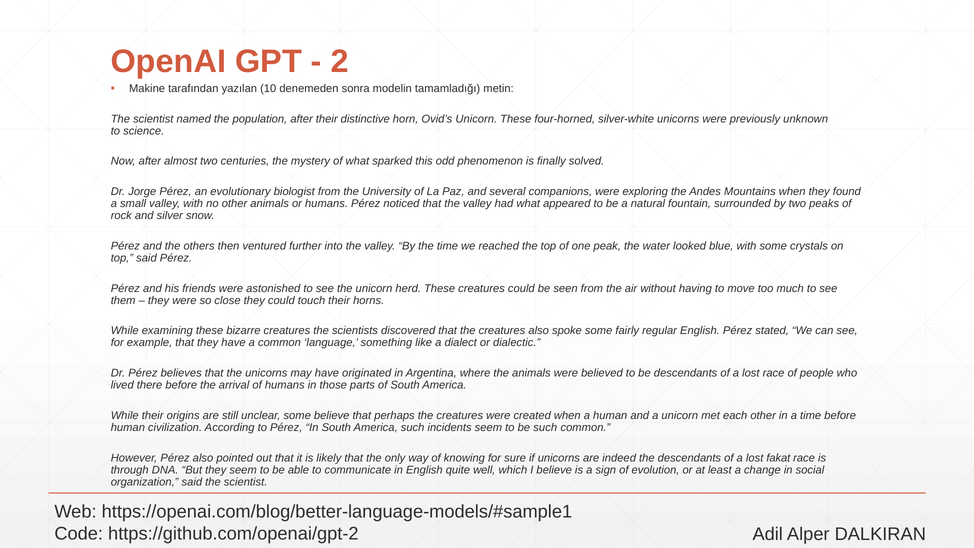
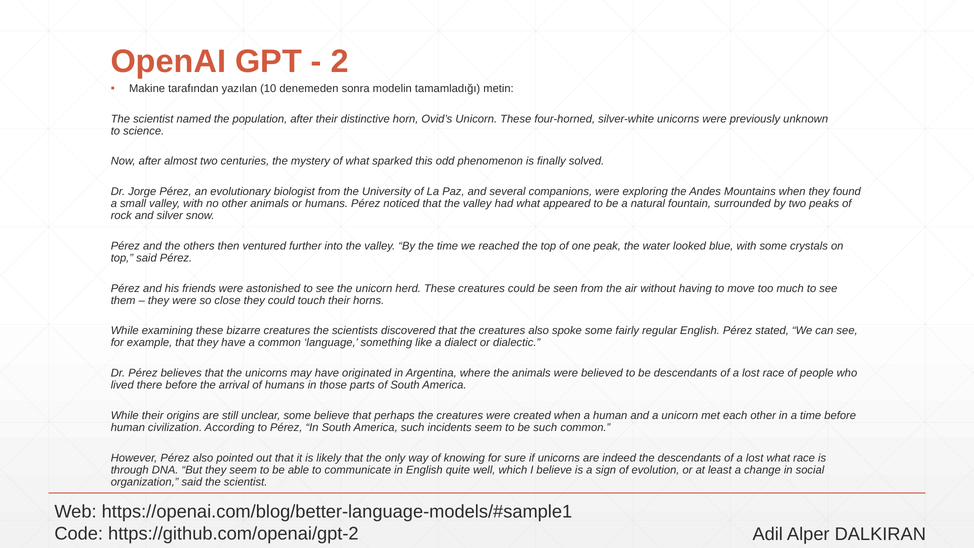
lost fakat: fakat -> what (778, 458)
